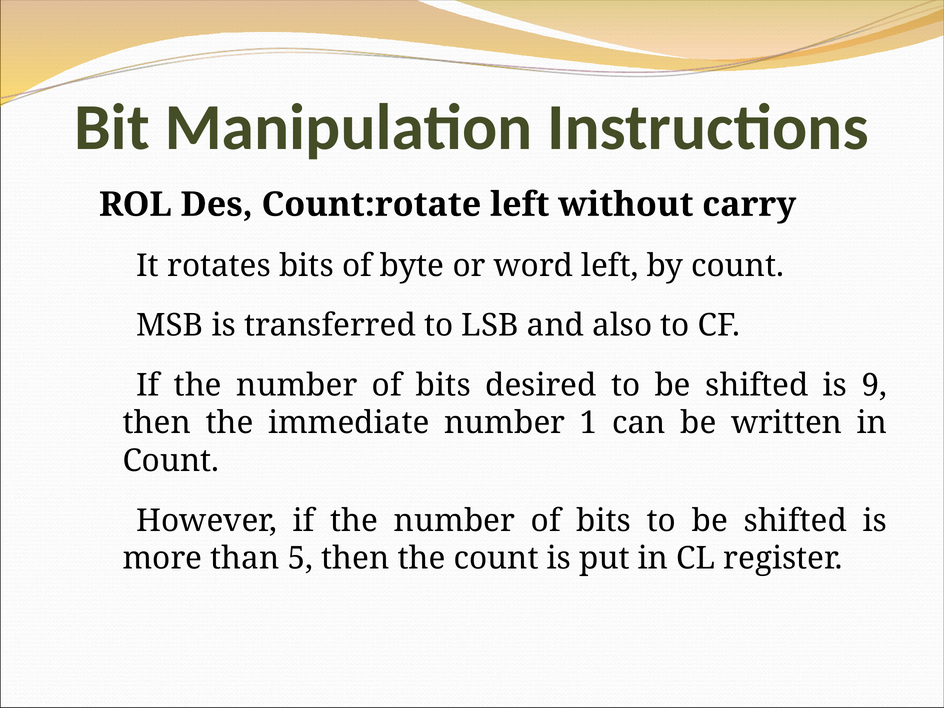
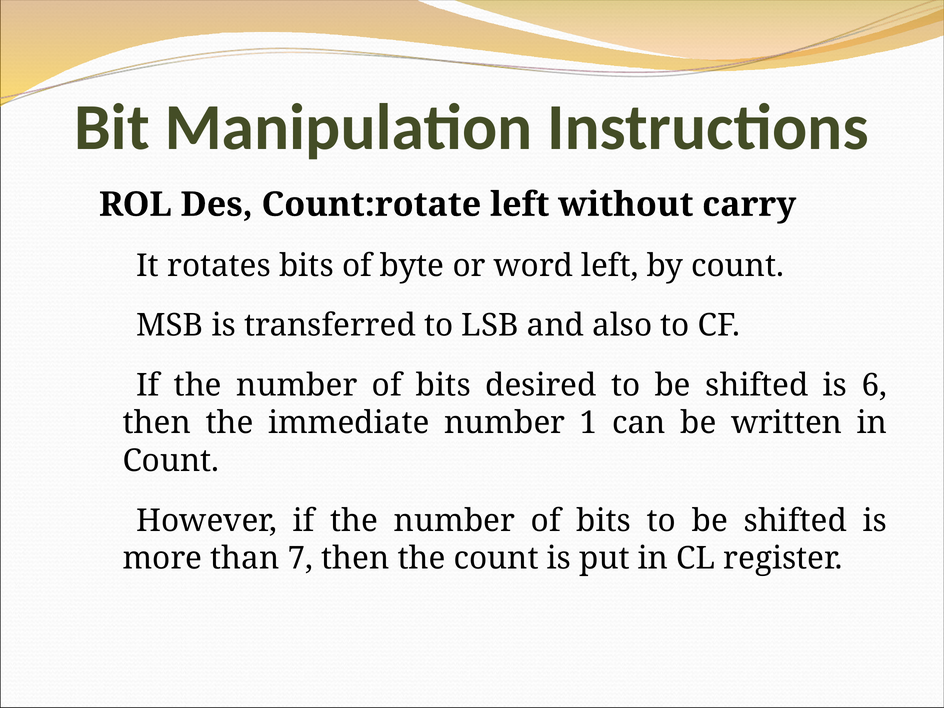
9: 9 -> 6 (874, 385)
5: 5 -> 7 (300, 558)
